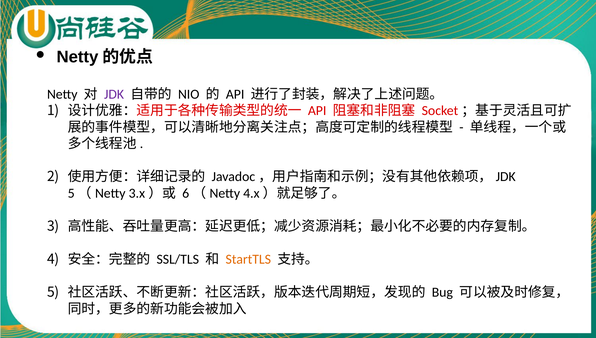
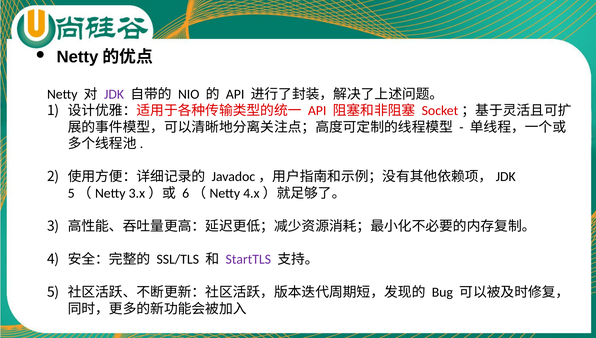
StartTLS colour: orange -> purple (248, 259)
